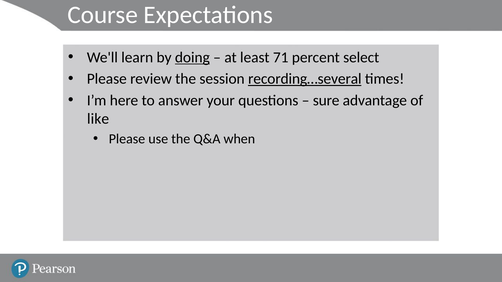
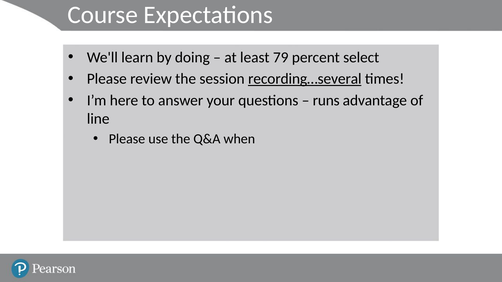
doing underline: present -> none (192, 58)
71: 71 -> 79 (281, 58)
sure: sure -> runs (326, 100)
like: like -> line (98, 119)
